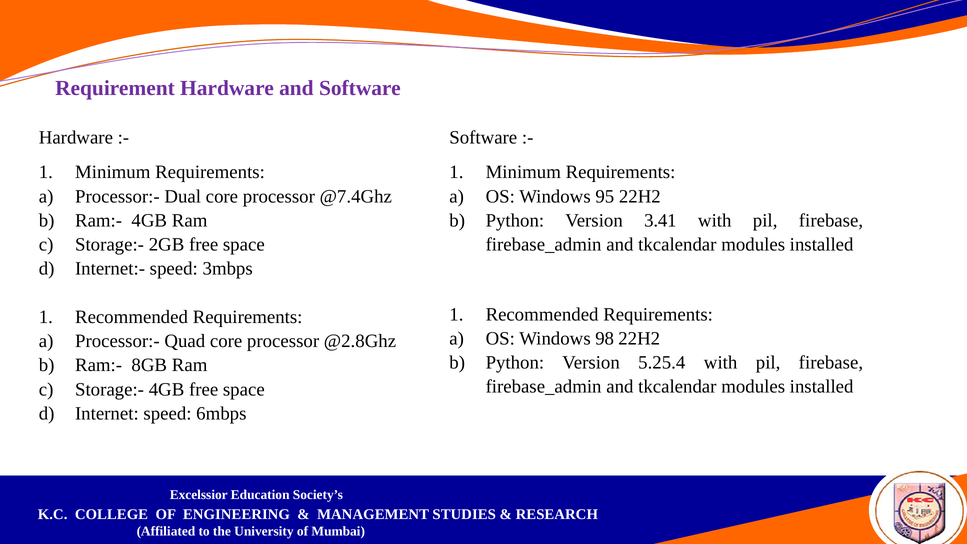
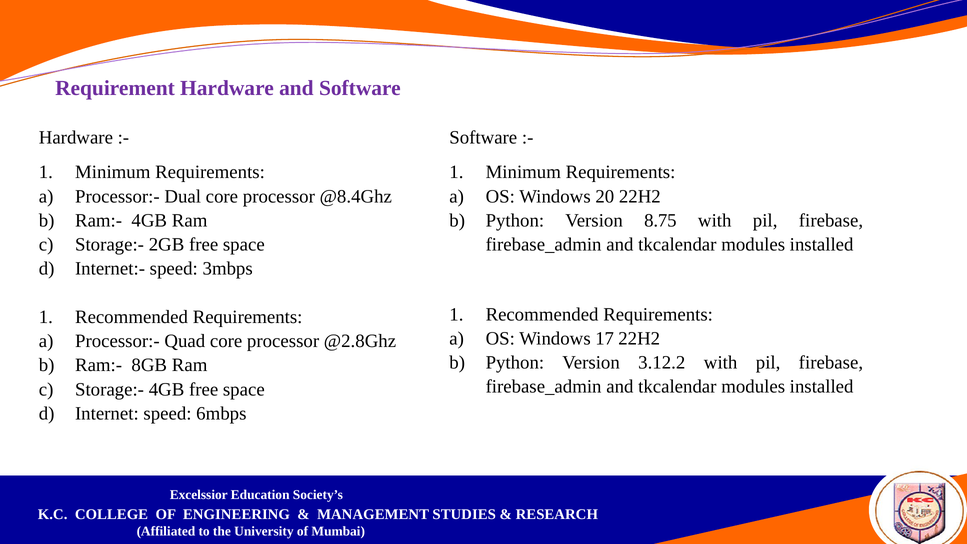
@7.4Ghz: @7.4Ghz -> @8.4Ghz (356, 196)
95: 95 -> 20 (605, 196)
3.41: 3.41 -> 8.75 (660, 220)
98: 98 -> 17 (605, 338)
5.25.4: 5.25.4 -> 3.12.2 (662, 363)
